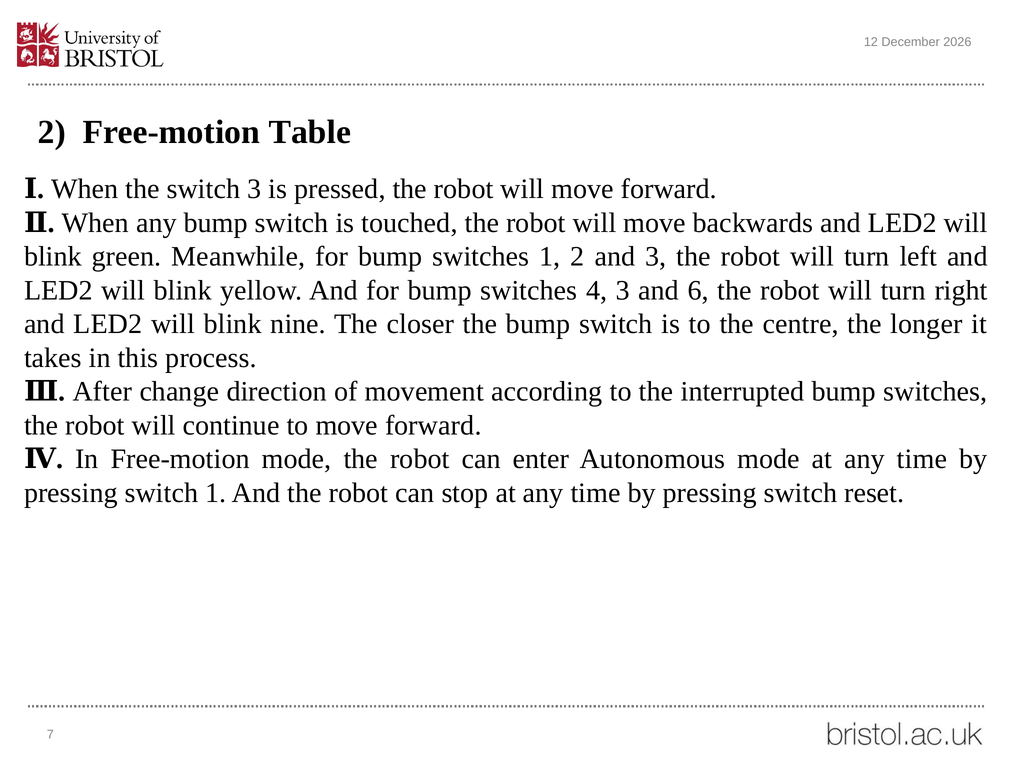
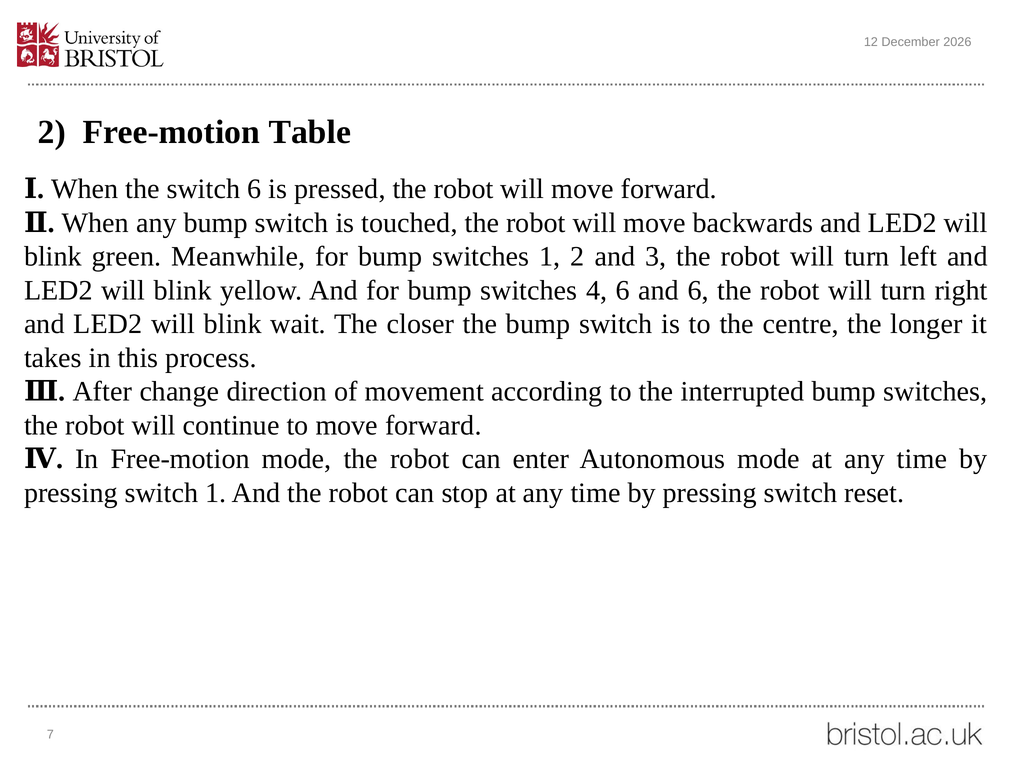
switch 3: 3 -> 6 (254, 189)
4 3: 3 -> 6 (623, 290)
nine: nine -> wait (298, 324)
